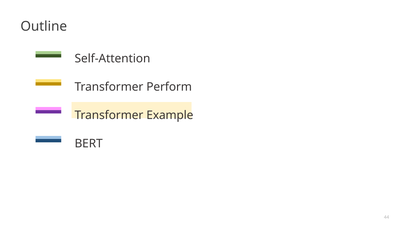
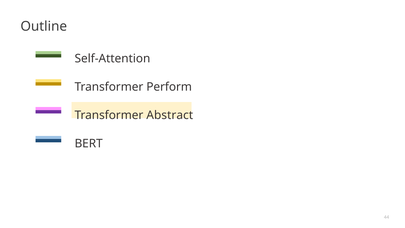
Example: Example -> Abstract (170, 115)
